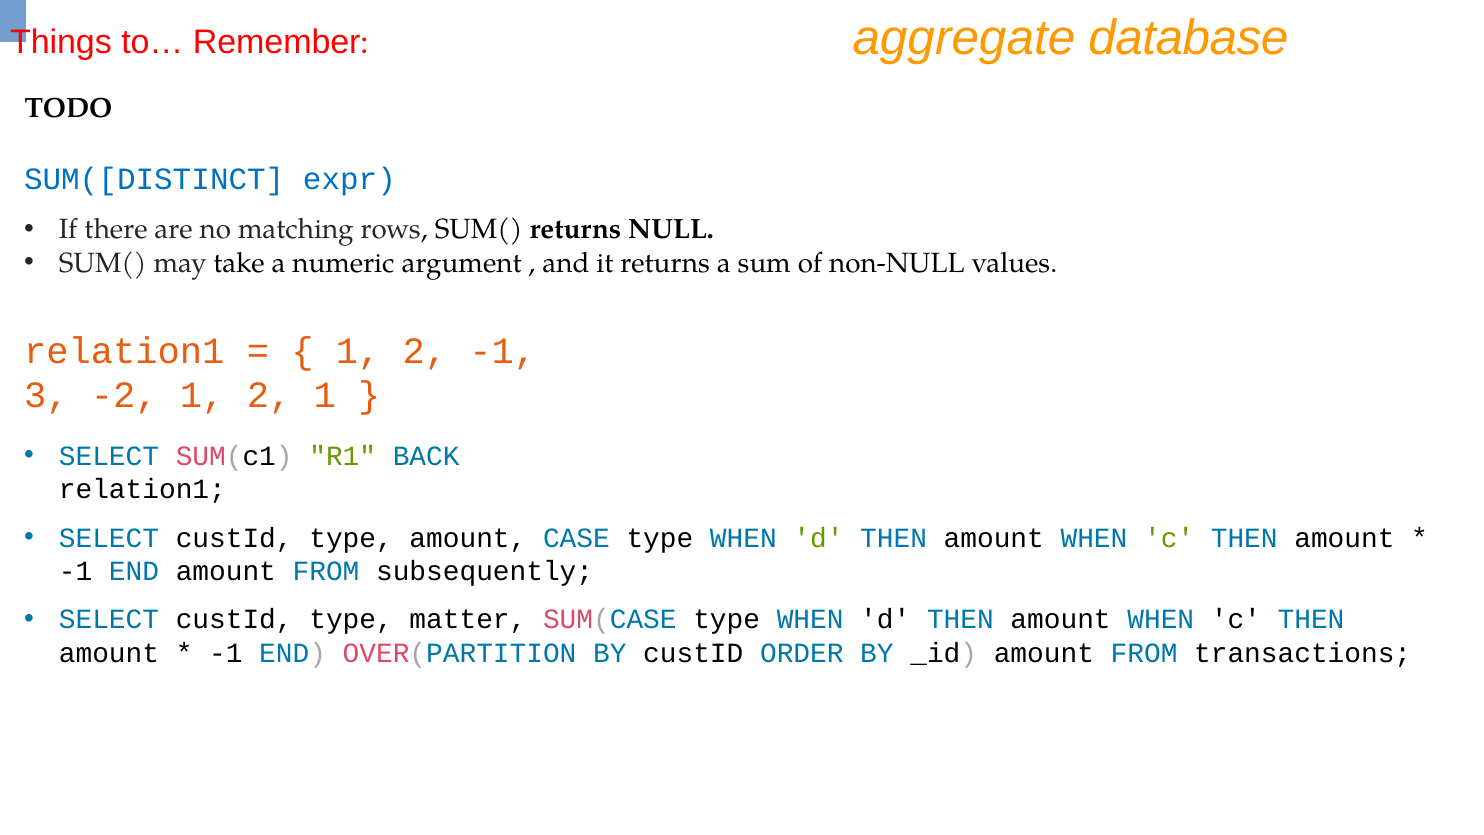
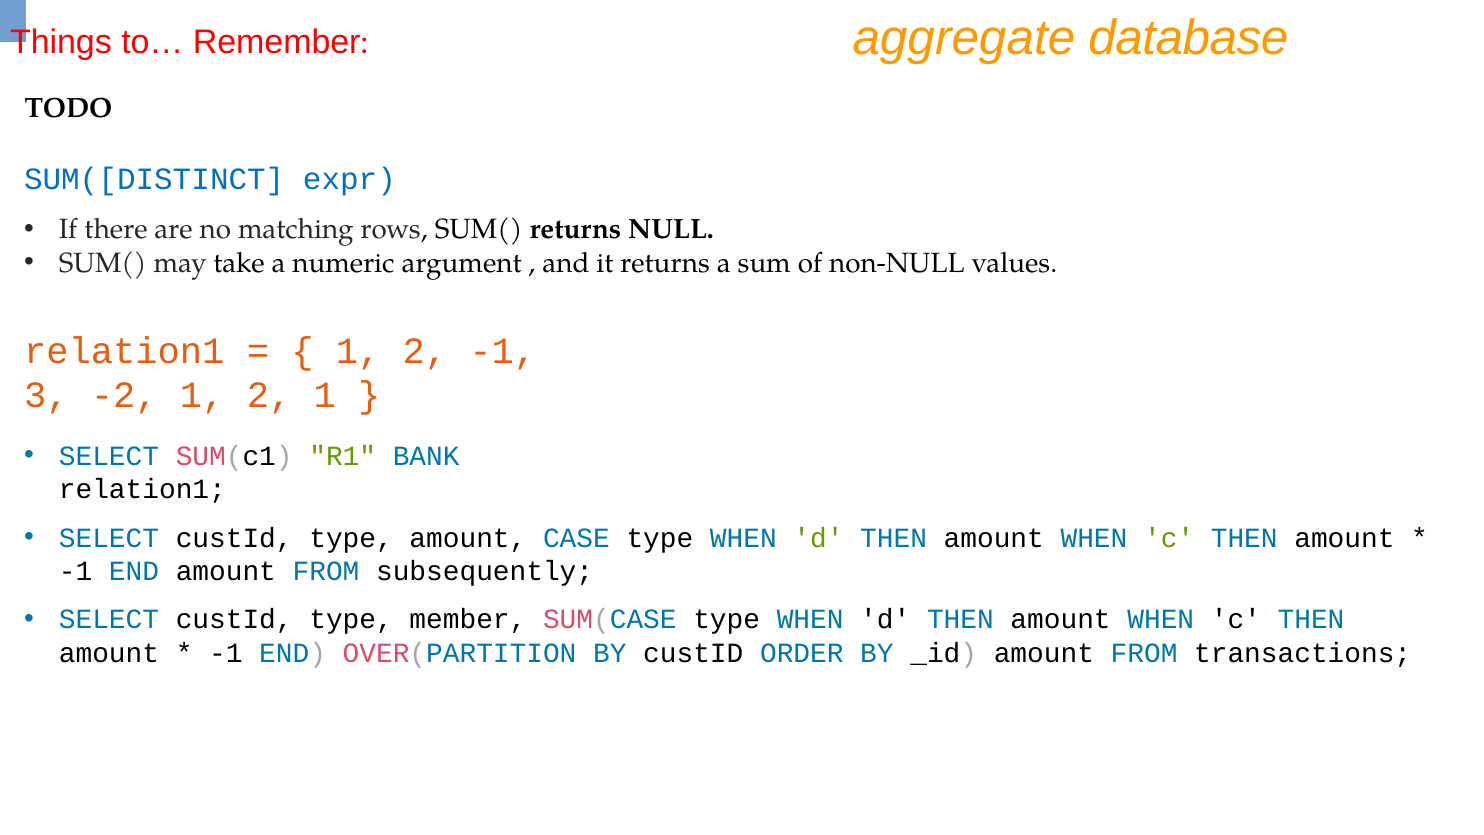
BACK: BACK -> BANK (426, 456)
matter: matter -> member (468, 619)
